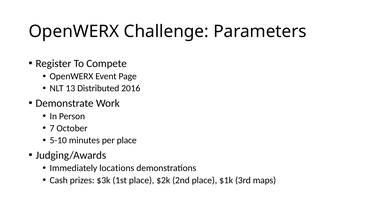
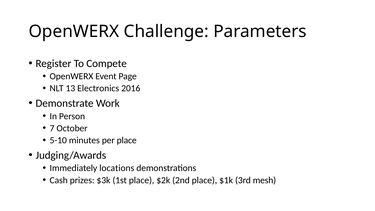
Distributed: Distributed -> Electronics (98, 88)
maps: maps -> mesh (264, 180)
